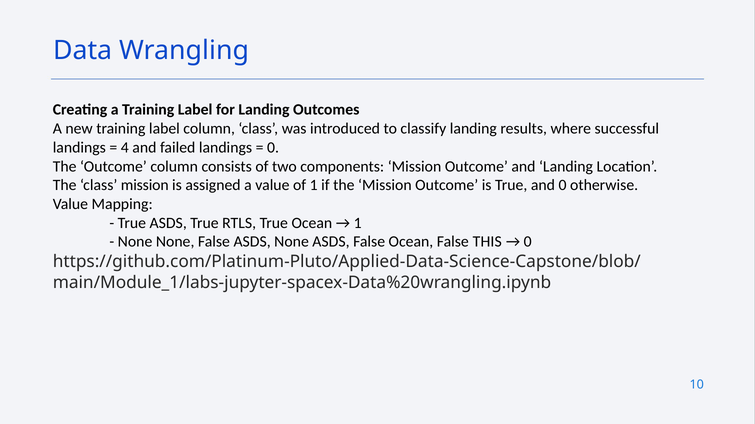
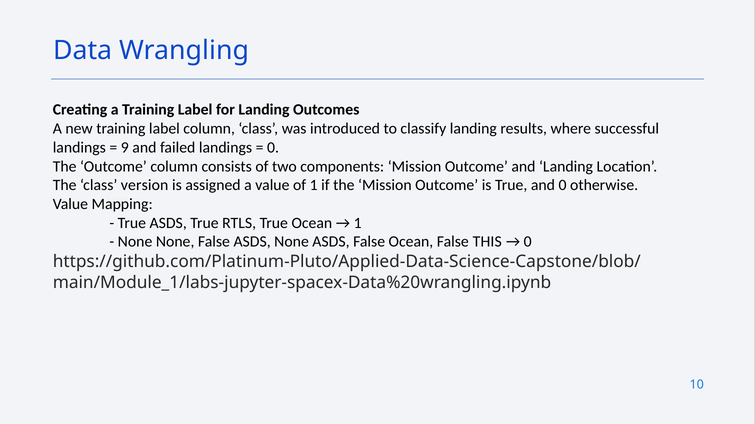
4: 4 -> 9 (125, 148)
class mission: mission -> version (145, 186)
